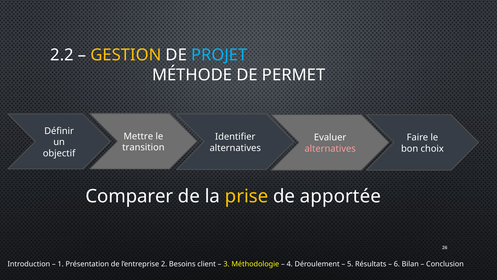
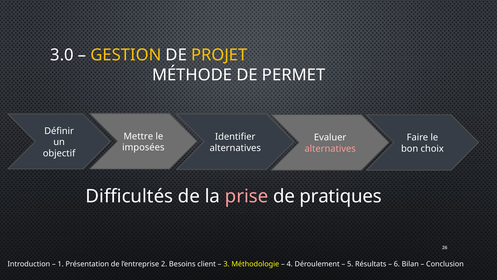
2.2: 2.2 -> 3.0 (62, 55)
PROJET colour: light blue -> yellow (219, 55)
transition: transition -> imposées (143, 147)
Comparer: Comparer -> Difficultés (129, 196)
prise colour: yellow -> pink (247, 196)
apportée: apportée -> pratiques (341, 196)
